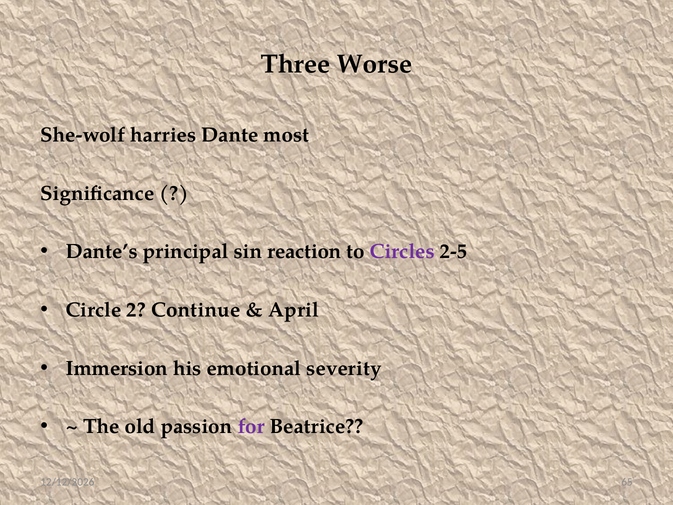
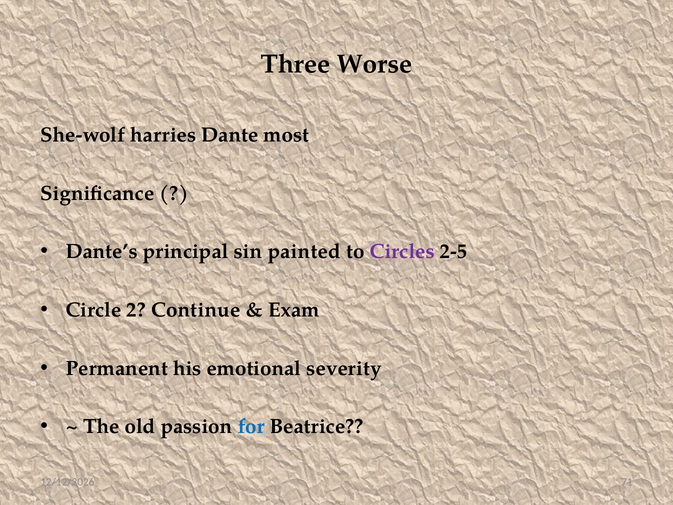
reaction: reaction -> painted (304, 251)
April: April -> Exam (294, 310)
Immersion: Immersion -> Permanent (117, 368)
for colour: purple -> blue (251, 426)
65: 65 -> 71 (627, 482)
